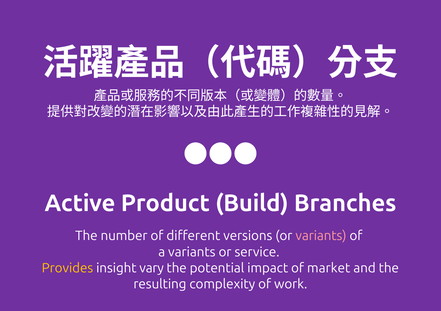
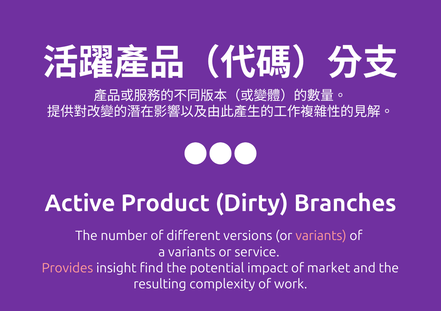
Build: Build -> Dirty (252, 203)
Provides colour: yellow -> pink (67, 268)
vary: vary -> find (152, 268)
